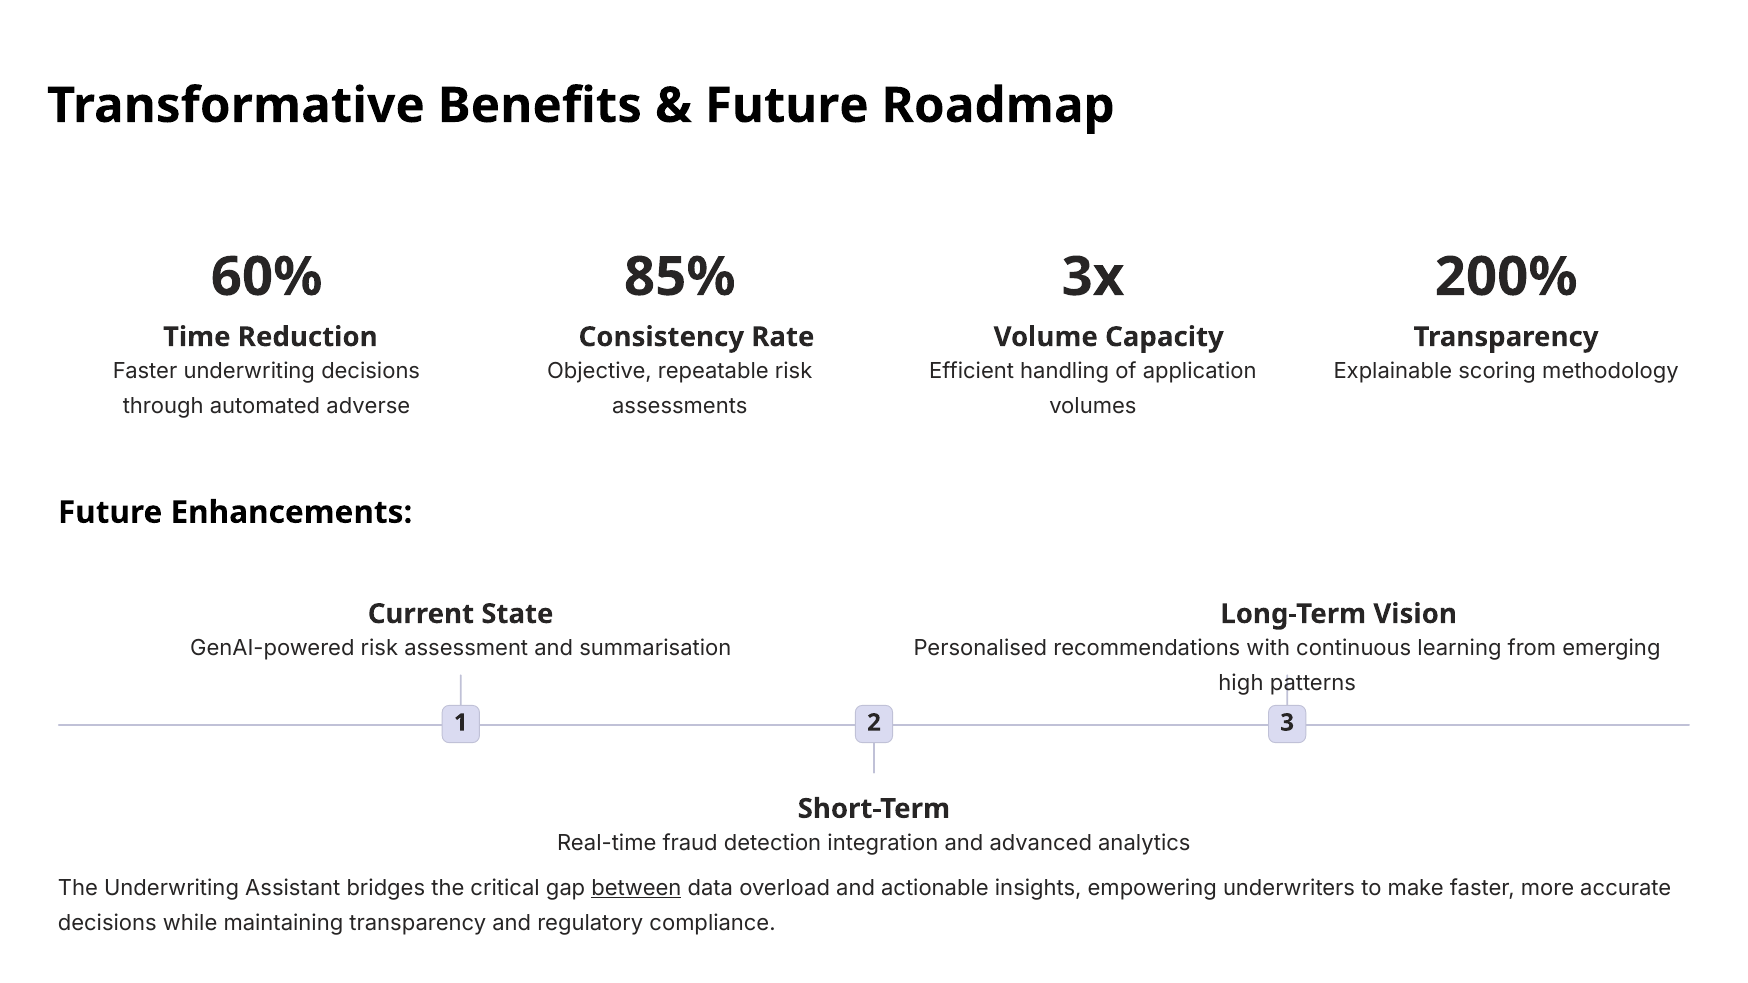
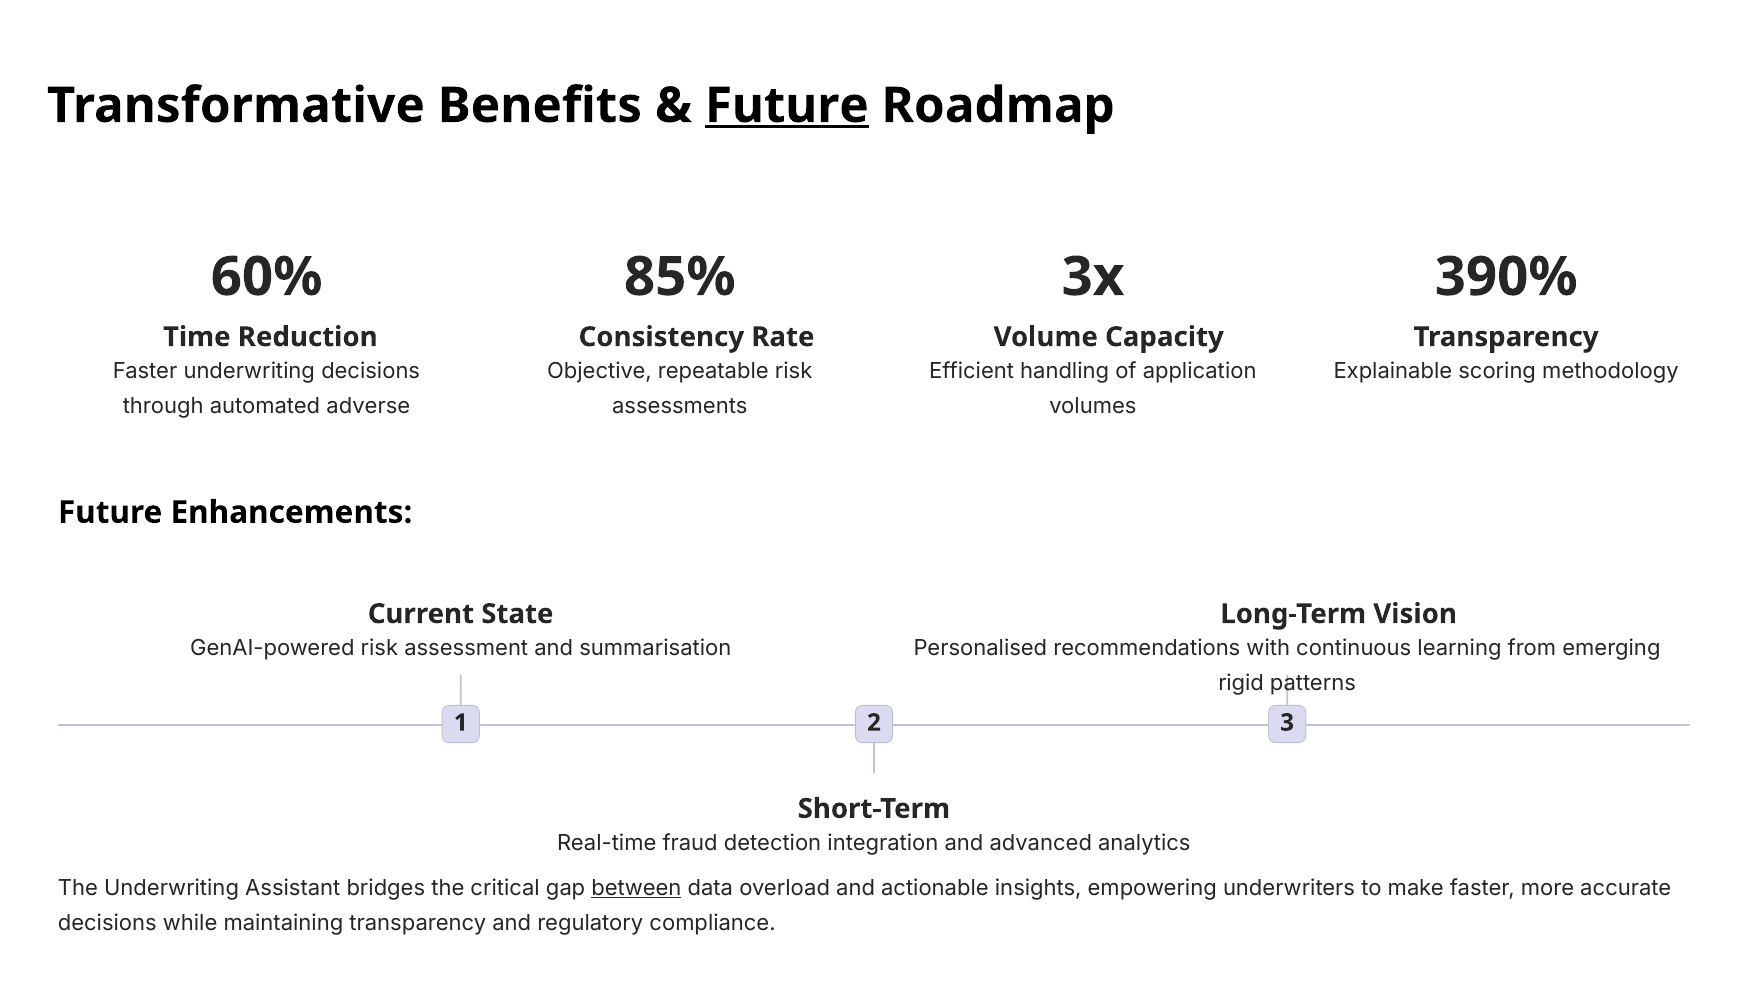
Future underline: none -> present (787, 106)
200%: 200% -> 390% (1506, 277)
high: high -> rigid (1241, 684)
